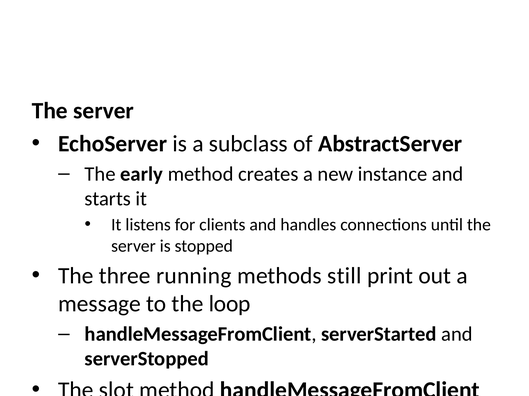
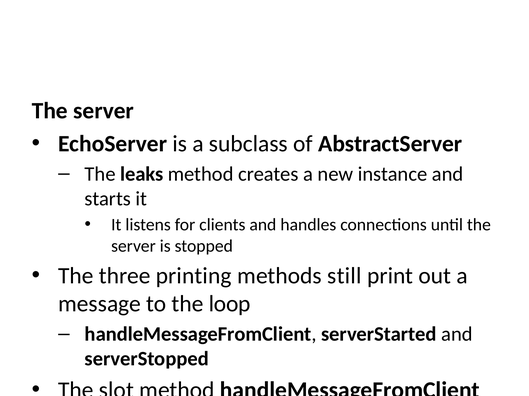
early: early -> leaks (142, 174)
running: running -> printing (194, 276)
